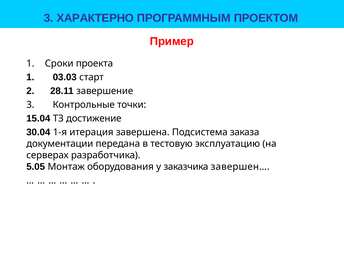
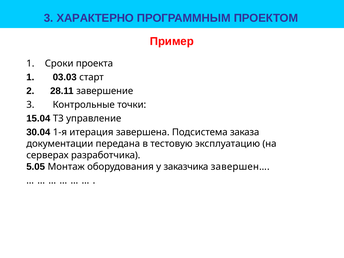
достижение: достижение -> управление (94, 118)
